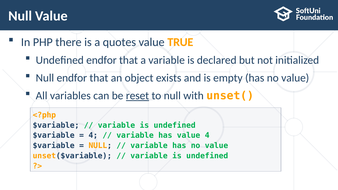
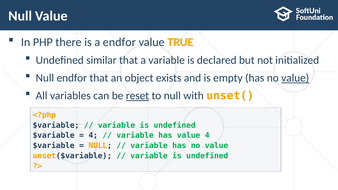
a quotes: quotes -> endfor (119, 42)
Undefined endfor: endfor -> similar (101, 60)
value underline: none -> present (295, 78)
